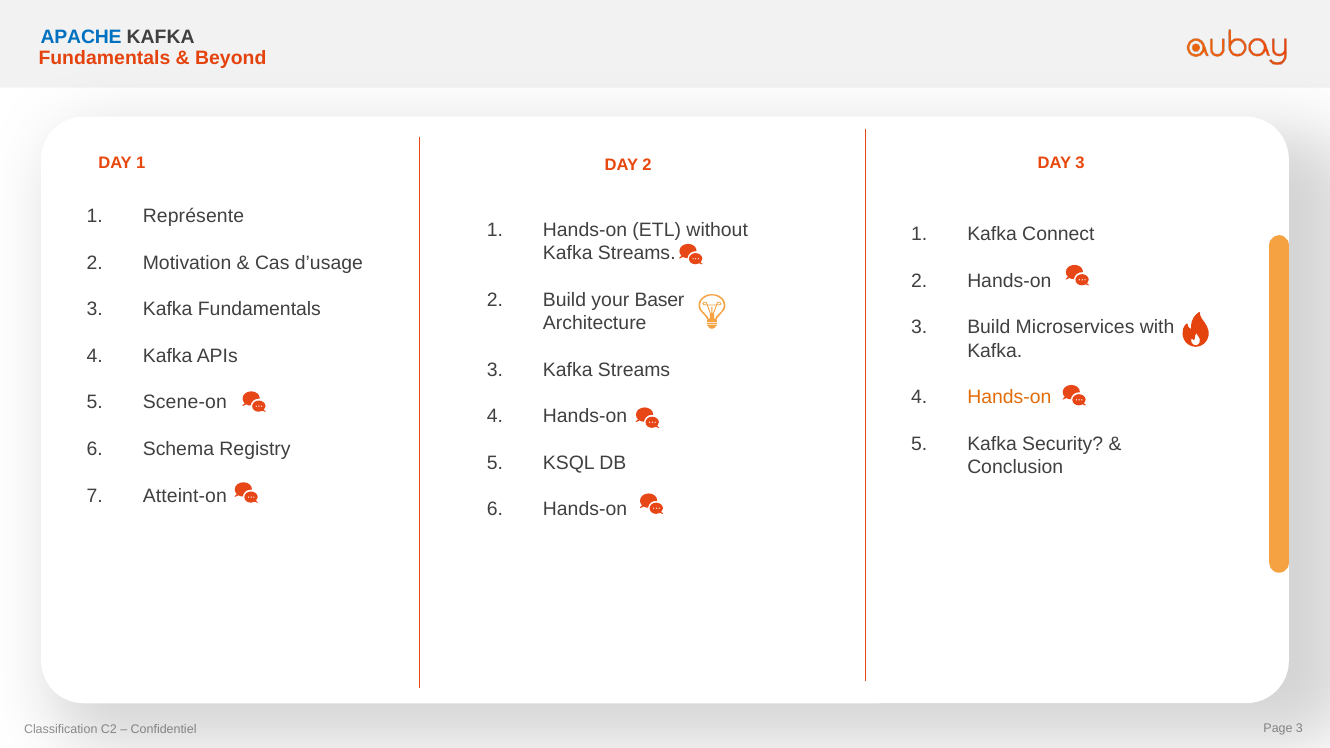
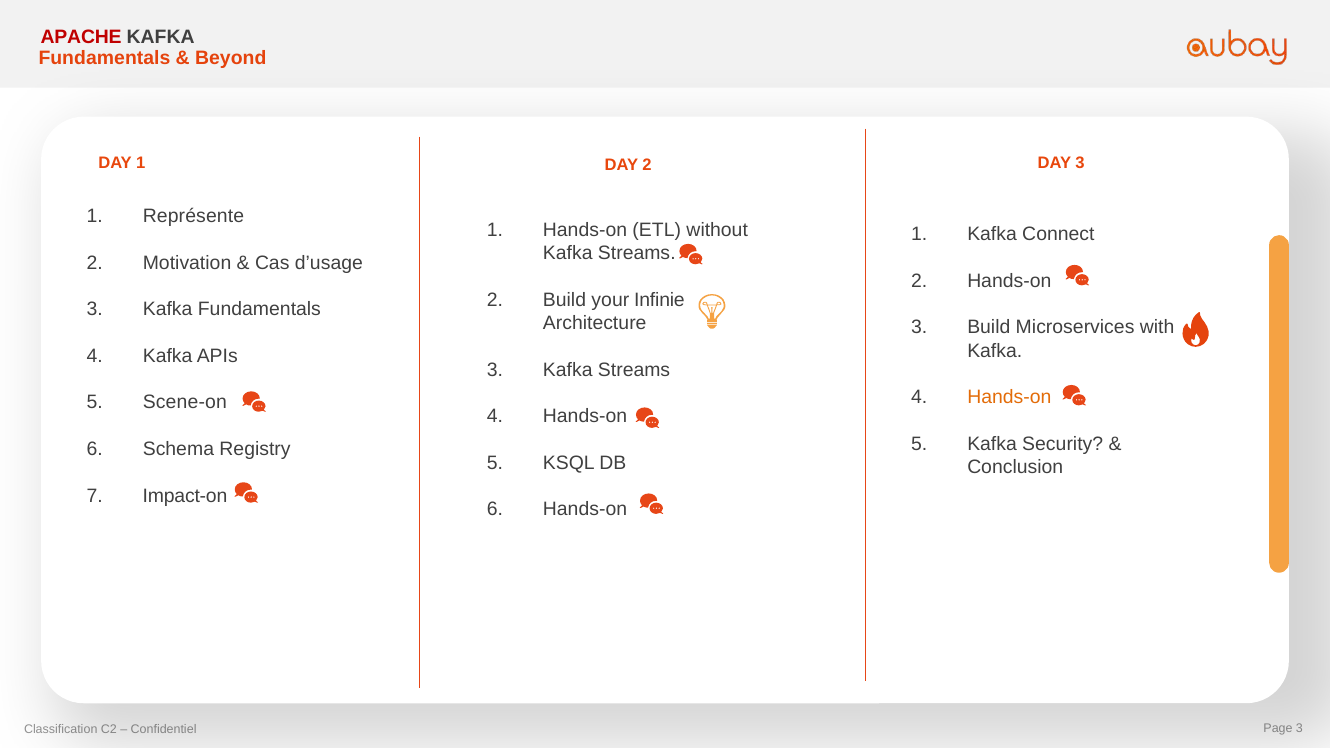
APACHE colour: blue -> red (81, 37)
Baser: Baser -> Infinie (659, 300)
Atteint-on: Atteint-on -> Impact-on (185, 496)
